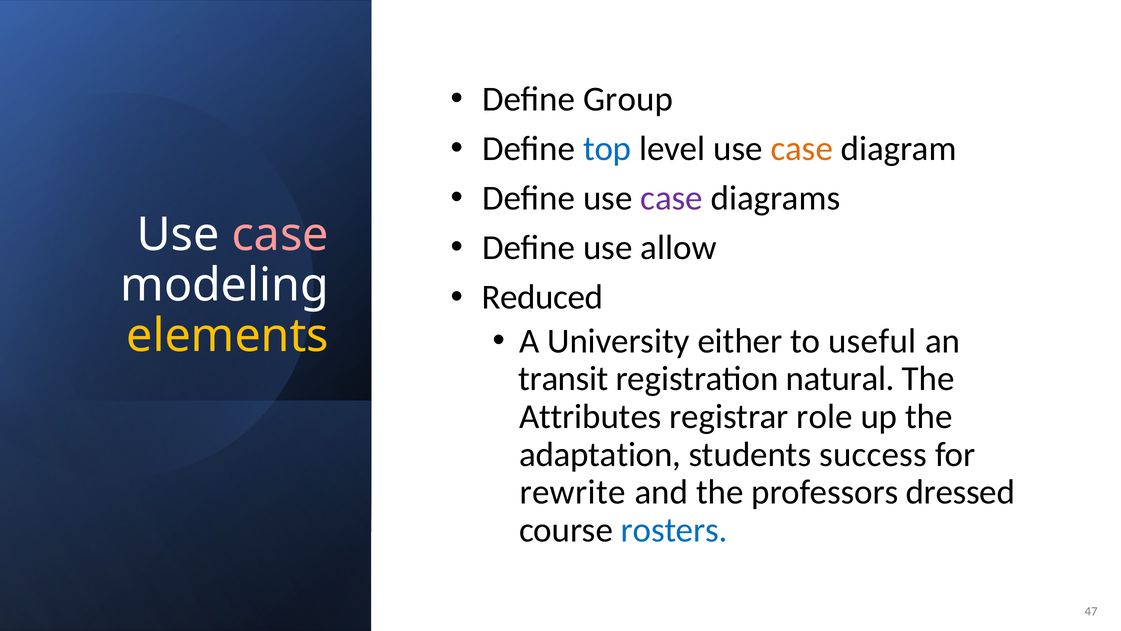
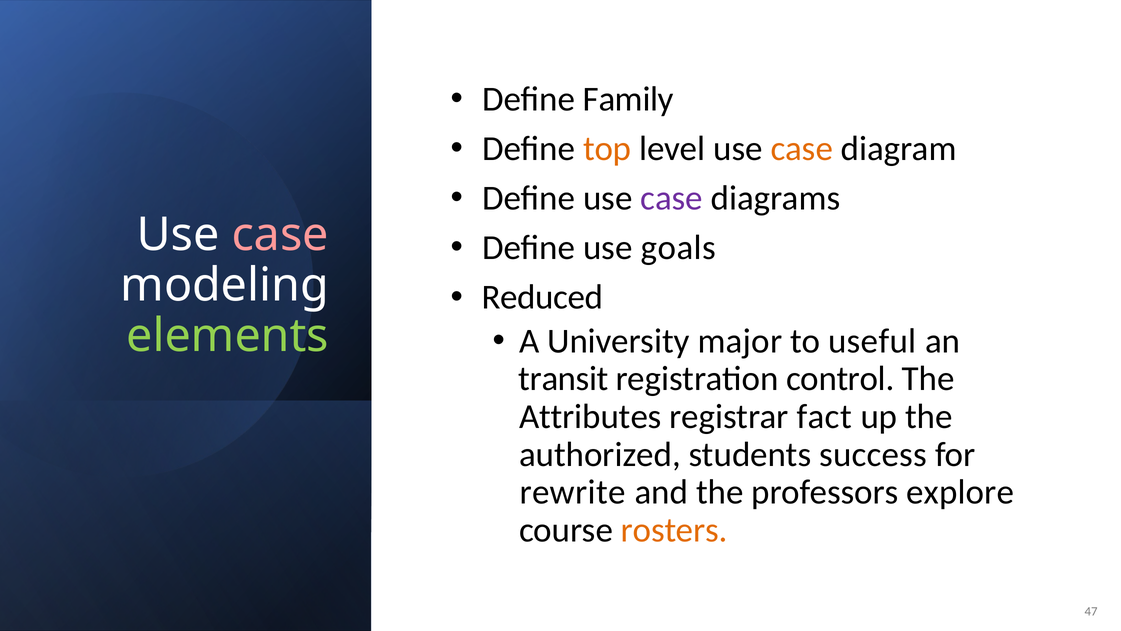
Group: Group -> Family (628, 99)
top colour: blue -> orange (607, 149)
allow: allow -> goals (678, 248)
elements colour: yellow -> light green (228, 336)
either: either -> major (740, 341)
natural: natural -> control (840, 379)
role: role -> fact (824, 416)
adaptation: adaptation -> authorized (600, 454)
dressed: dressed -> explore (960, 492)
rosters colour: blue -> orange (674, 530)
